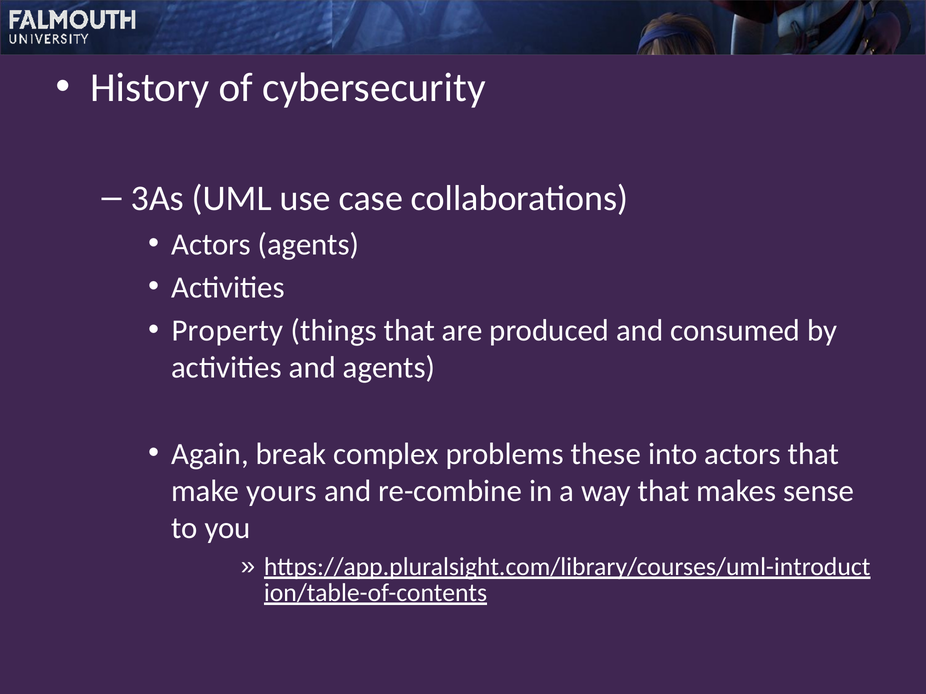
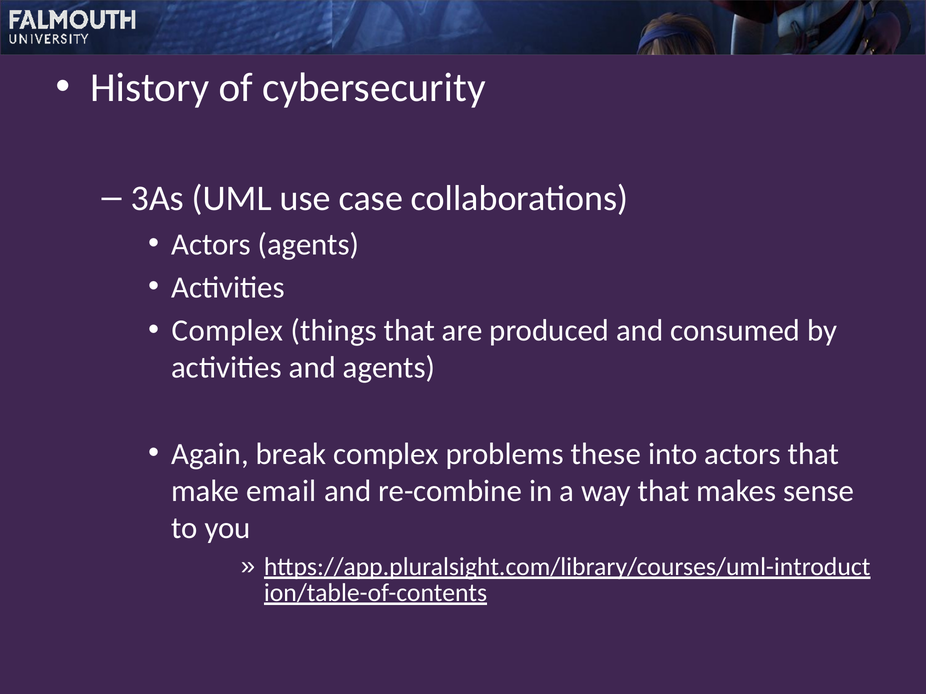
Property: Property -> Complex (227, 331)
yours: yours -> email (281, 491)
